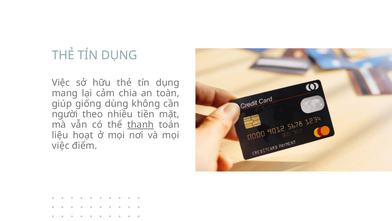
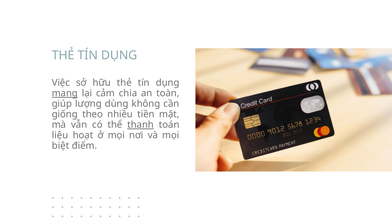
mang underline: none -> present (65, 93)
giống: giống -> lượng (88, 104)
người: người -> giống (65, 114)
việc: việc -> biệt (61, 145)
